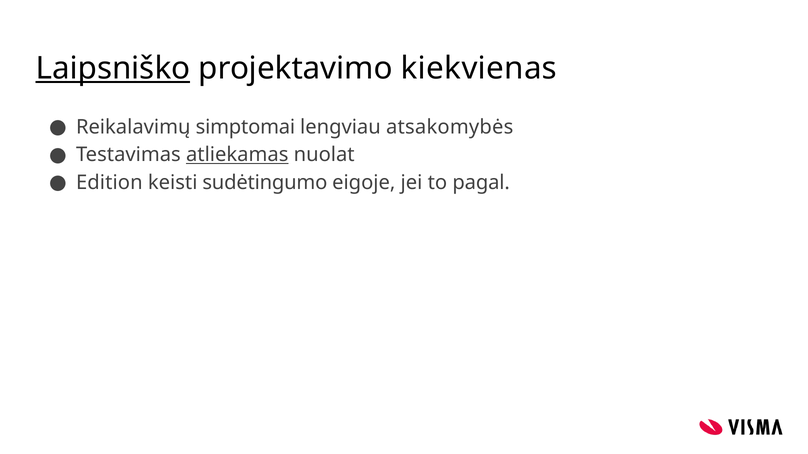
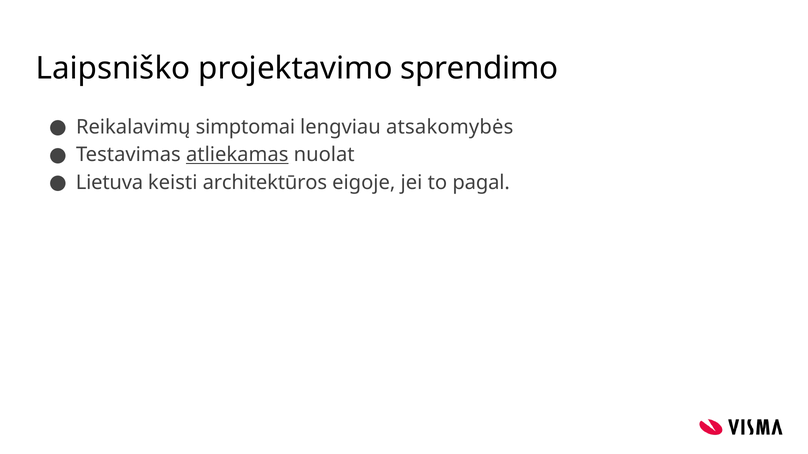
Laipsniško underline: present -> none (113, 68)
kiekvienas: kiekvienas -> sprendimo (479, 68)
Edition: Edition -> Lietuva (109, 183)
sudėtingumo: sudėtingumo -> architektūros (265, 183)
